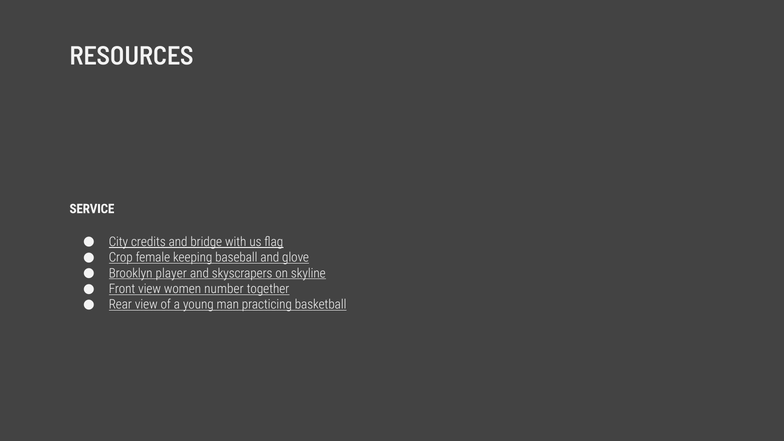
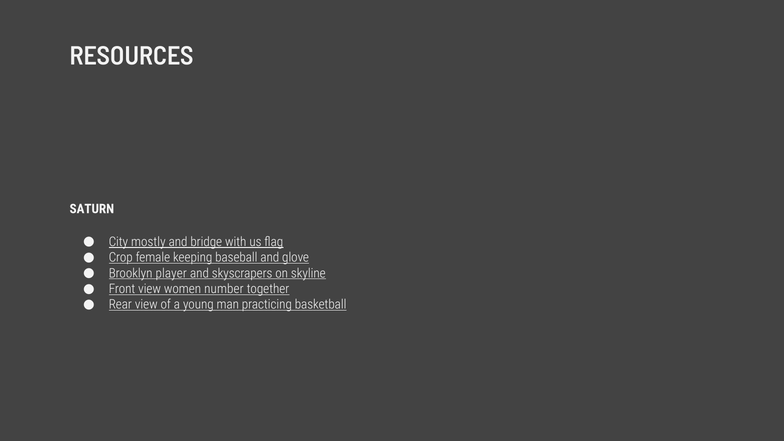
SERVICE: SERVICE -> SATURN (92, 209)
credits: credits -> mostly (148, 242)
